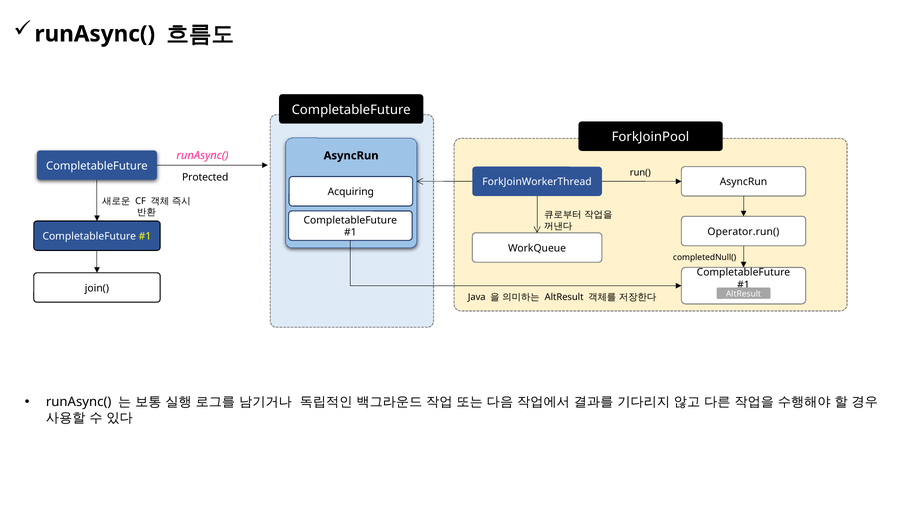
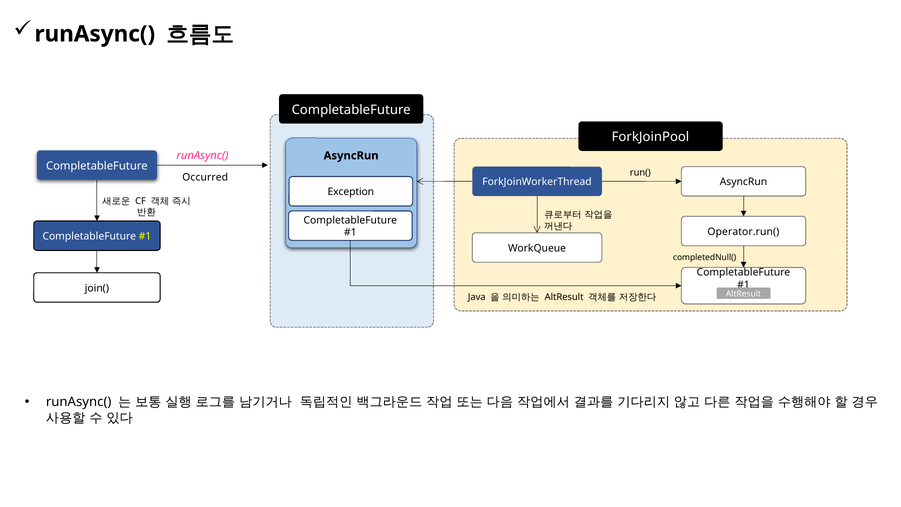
Protected: Protected -> Occurred (205, 177)
Acquiring: Acquiring -> Exception (351, 192)
